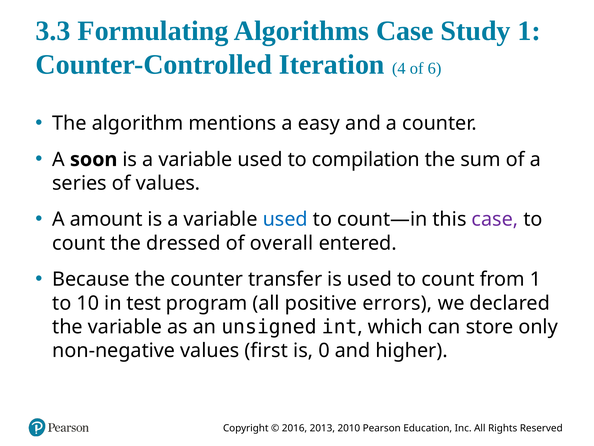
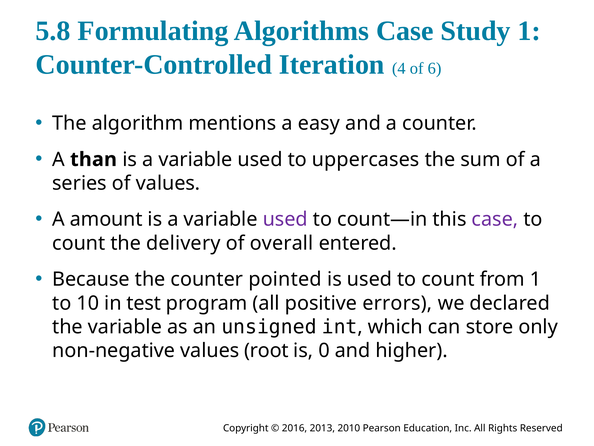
3.3: 3.3 -> 5.8 (53, 31)
soon: soon -> than (94, 159)
compilation: compilation -> uppercases (366, 159)
used colour: blue -> purple (285, 219)
dressed: dressed -> delivery (183, 243)
transfer: transfer -> pointed (285, 279)
first: first -> root (266, 350)
